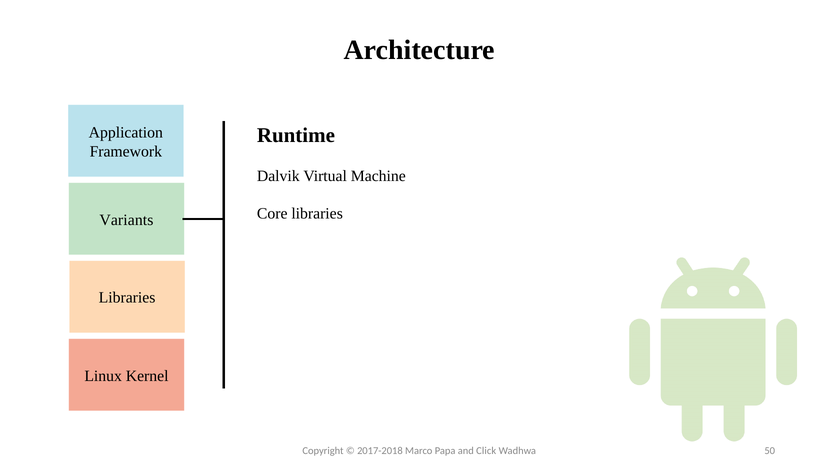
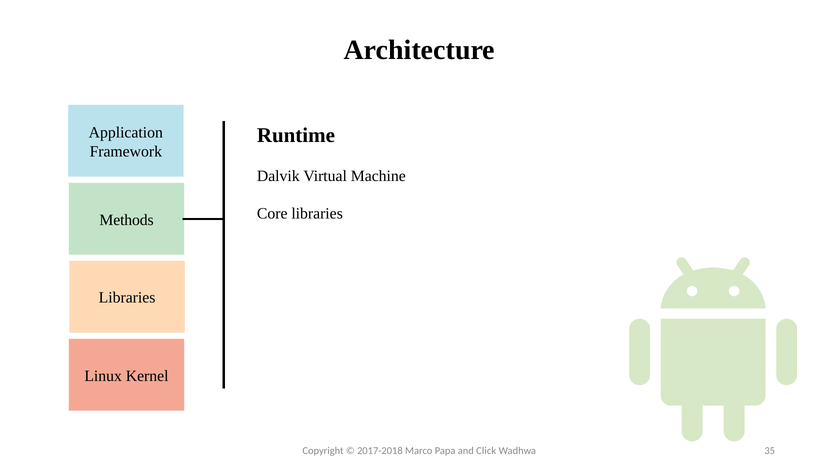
Variants: Variants -> Methods (127, 220)
50: 50 -> 35 (770, 451)
